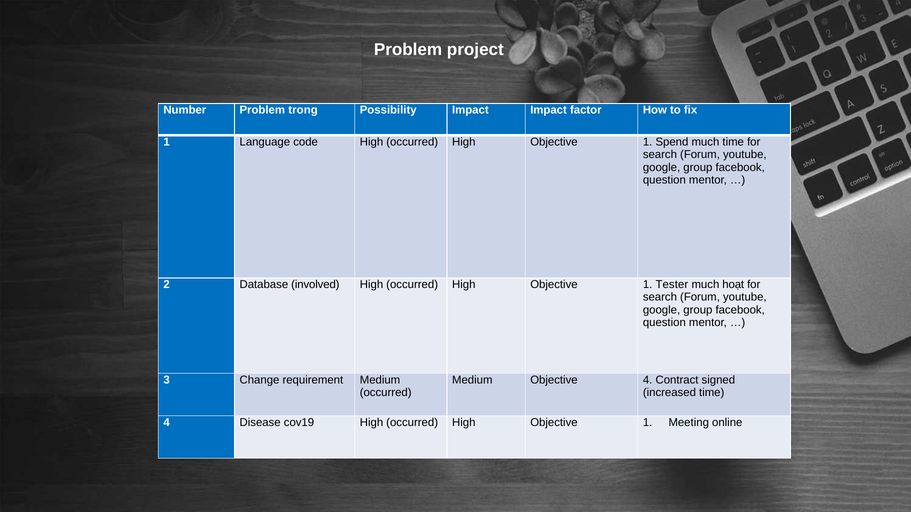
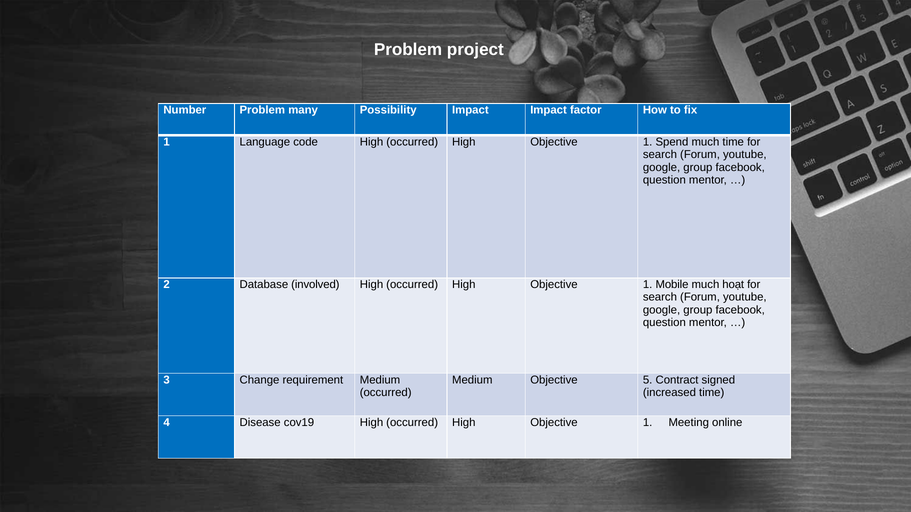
trong: trong -> many (303, 110)
Tester: Tester -> Mobile (672, 285)
Objective 4: 4 -> 5 (648, 380)
